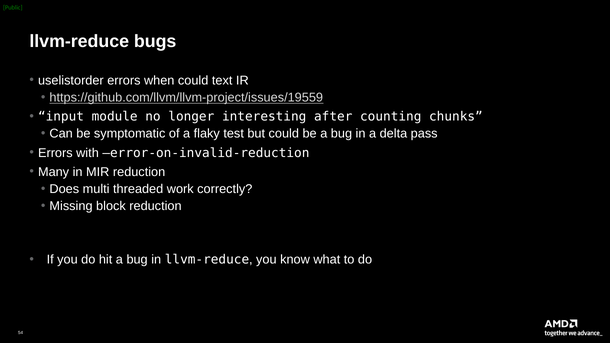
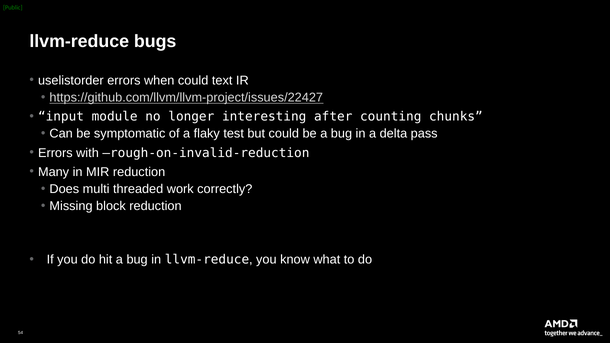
https://github.com/llvm/llvm-project/issues/19559: https://github.com/llvm/llvm-project/issues/19559 -> https://github.com/llvm/llvm-project/issues/22427 (186, 98)
error-on-invalid-reduction: error-on-invalid-reduction -> rough-on-invalid-reduction (206, 153)
